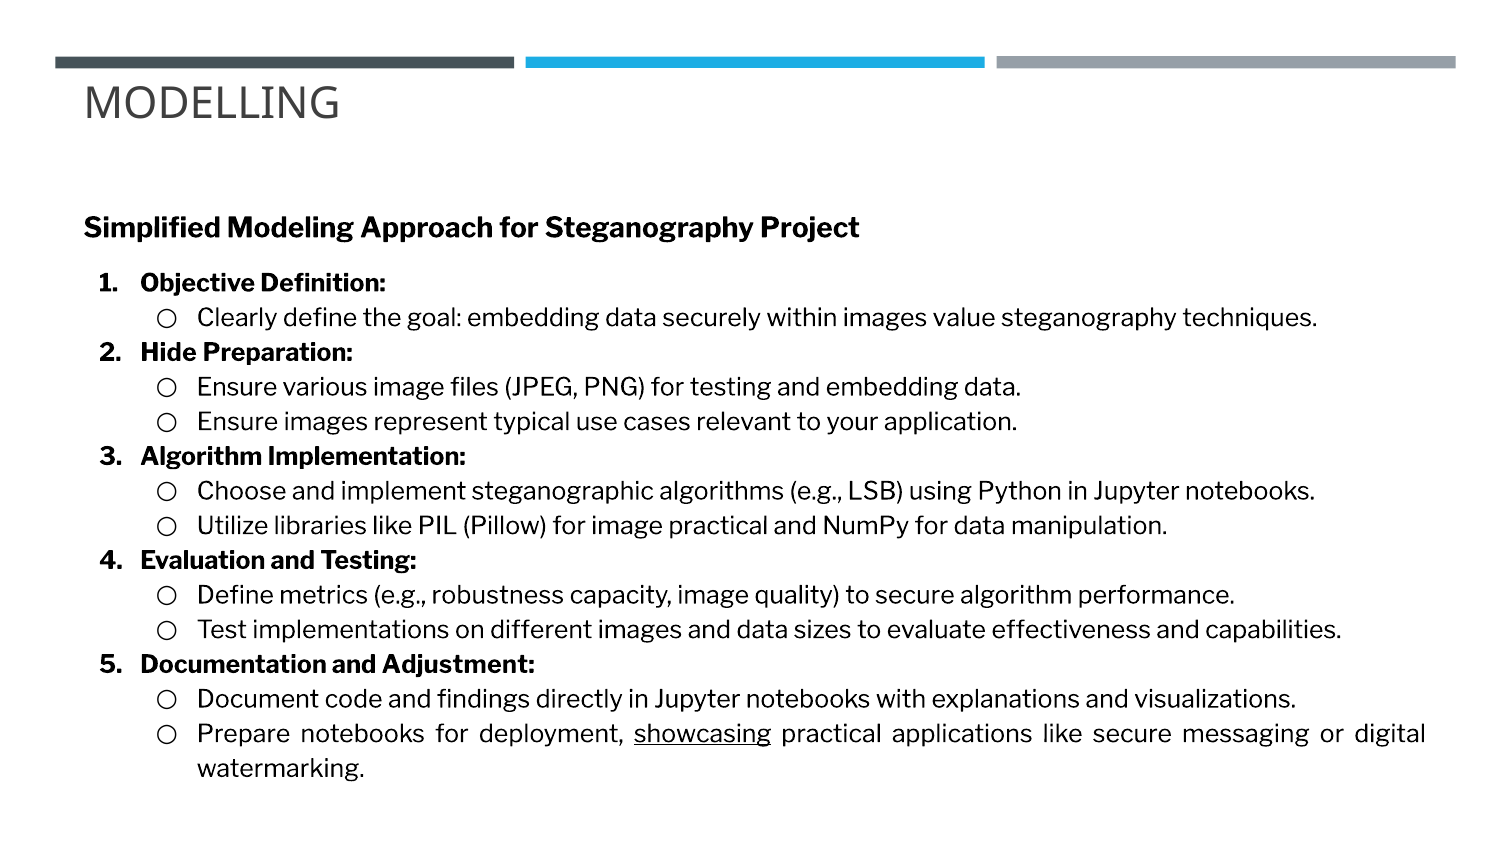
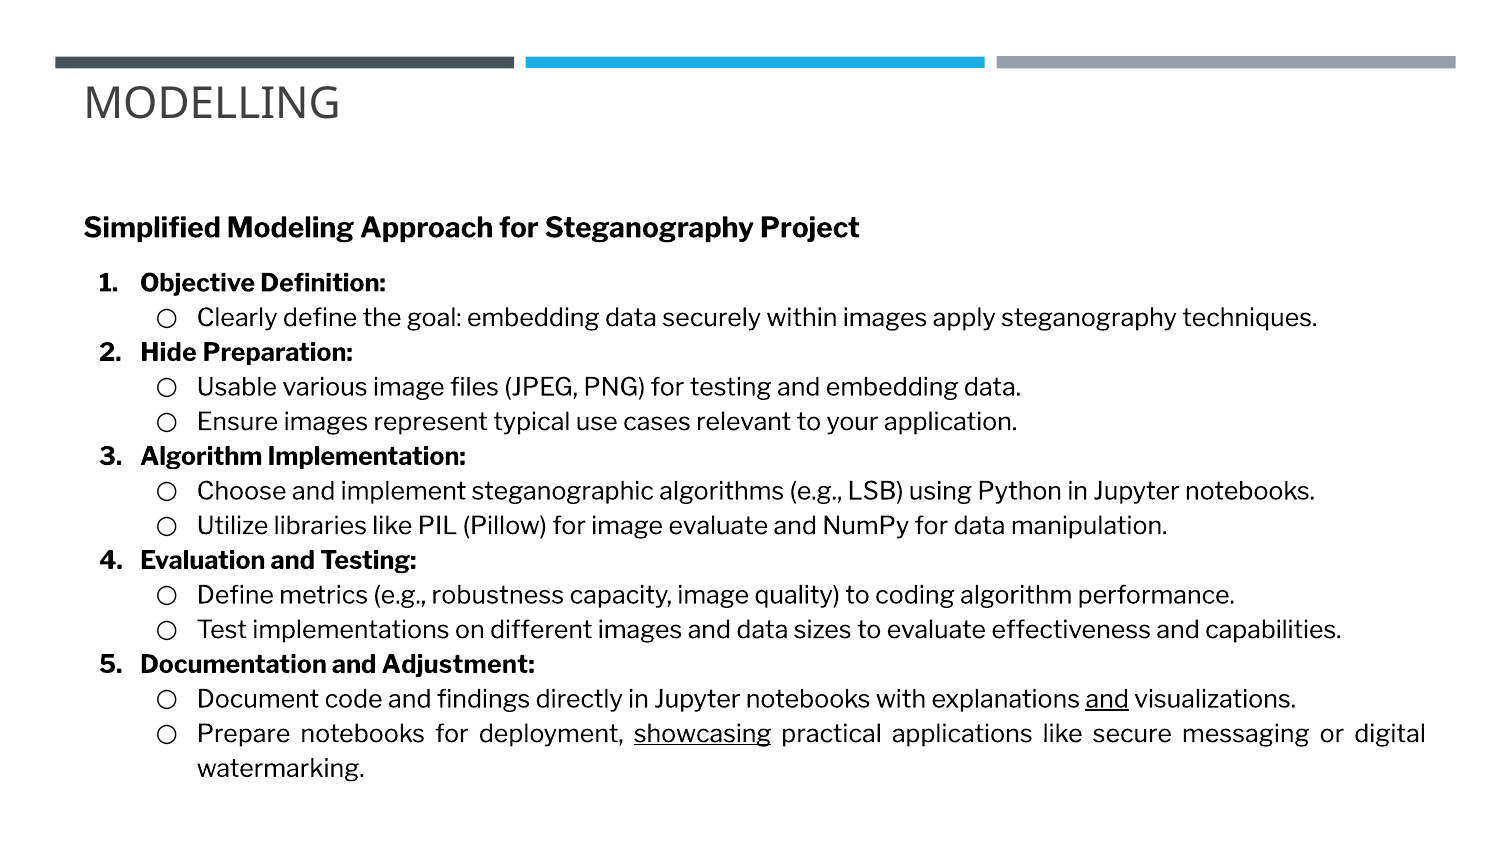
value: value -> apply (964, 318)
Ensure: Ensure -> Usable (237, 387)
image practical: practical -> evaluate (718, 526)
to secure: secure -> coding (915, 595)
and underline: none -> present (1107, 699)
